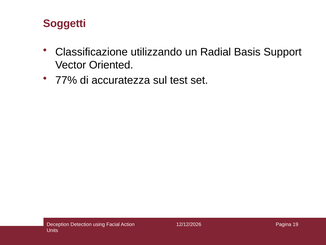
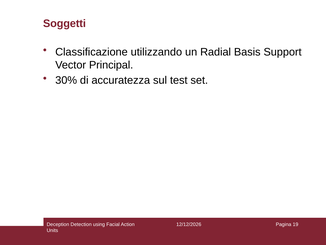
Oriented: Oriented -> Principal (111, 65)
77%: 77% -> 30% (66, 80)
